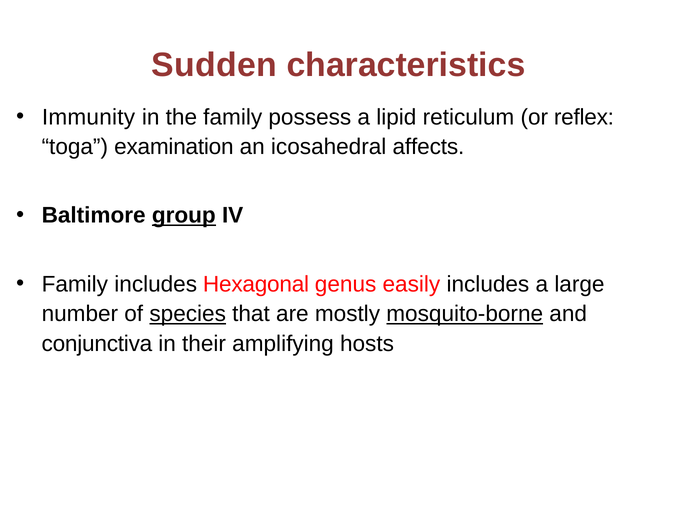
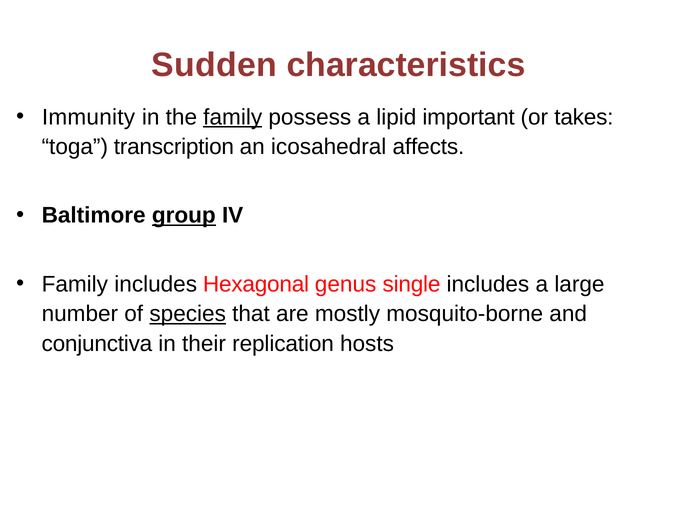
family underline: none -> present (233, 117)
reticulum: reticulum -> important (469, 117)
reflex: reflex -> takes (584, 117)
examination: examination -> transcription (174, 147)
easily: easily -> single (412, 284)
mosquito-borne underline: present -> none (465, 314)
amplifying: amplifying -> replication (283, 344)
